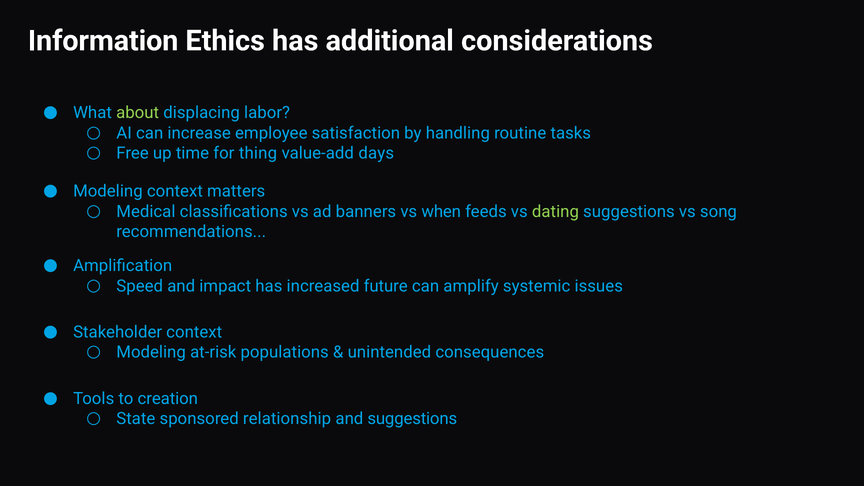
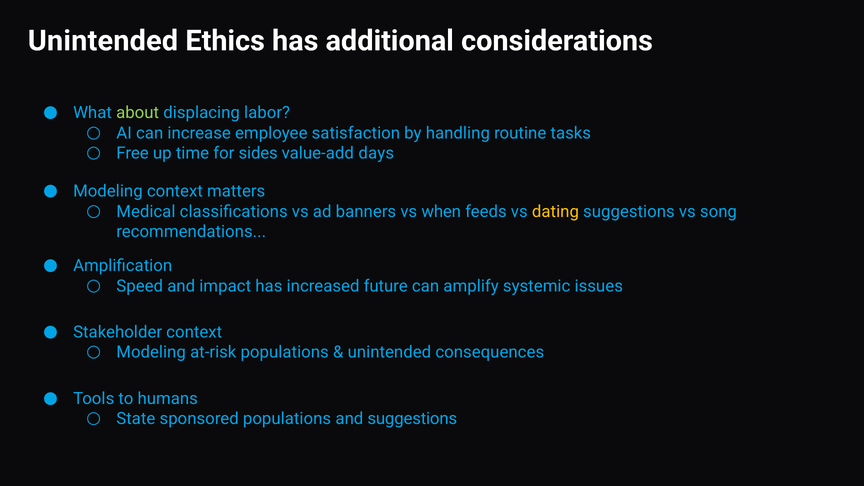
Information: Information -> Unintended (103, 41)
thing: thing -> sides (258, 153)
dating colour: light green -> yellow (555, 212)
creation: creation -> humans (168, 399)
sponsored relationship: relationship -> populations (287, 419)
